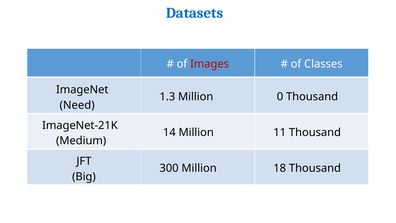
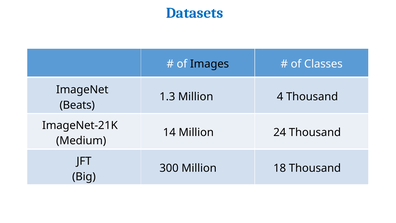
Images colour: red -> black (210, 64)
0: 0 -> 4 (280, 97)
Need: Need -> Beats (77, 105)
11: 11 -> 24 (280, 132)
